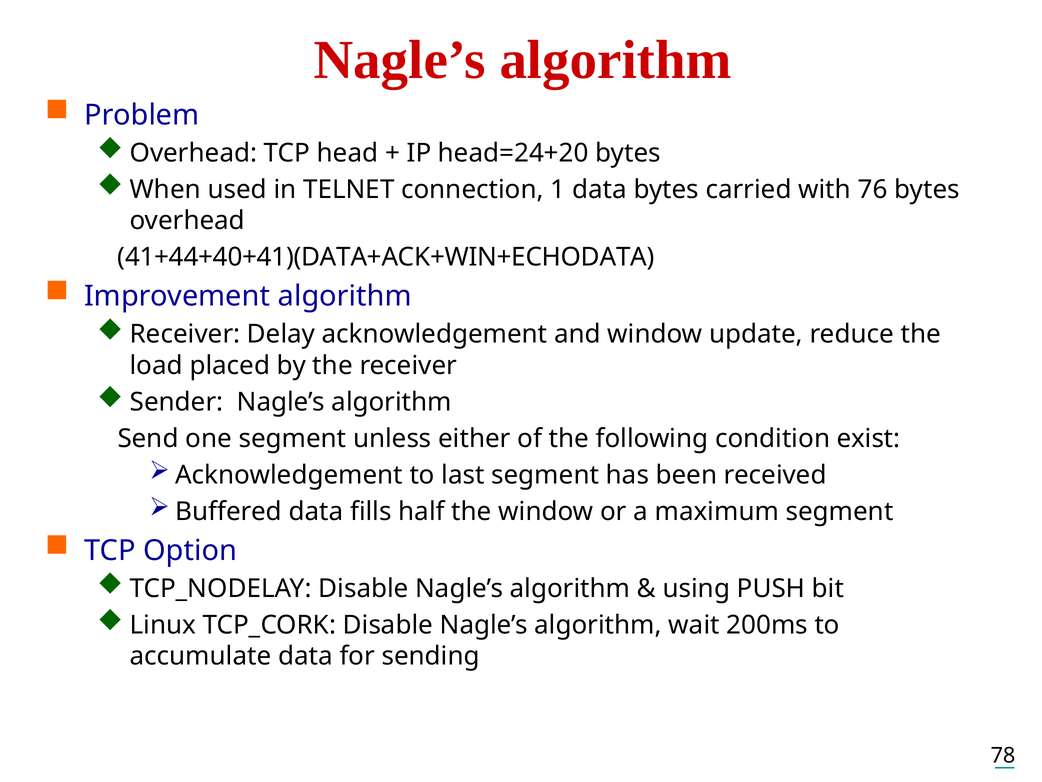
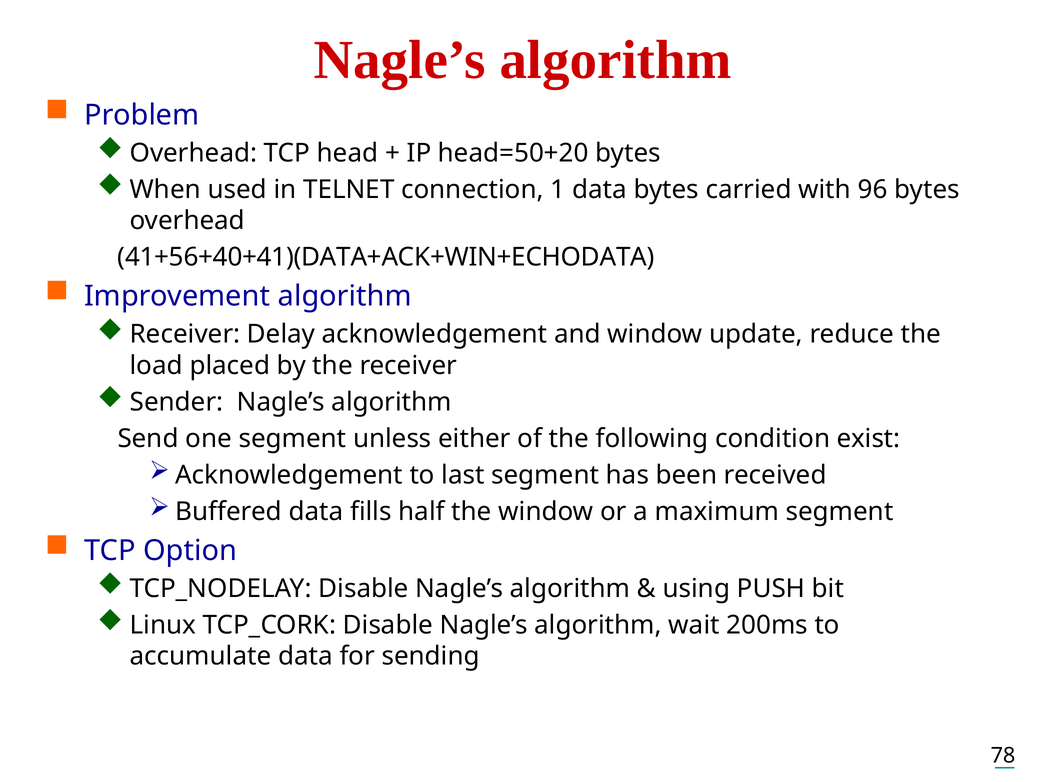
head=24+20: head=24+20 -> head=50+20 (513, 153)
76: 76 -> 96 (873, 189)
41+44+40+41)(DATA+ACK+WIN+ECHODATA: 41+44+40+41)(DATA+ACK+WIN+ECHODATA -> 41+56+40+41)(DATA+ACK+WIN+ECHODATA (386, 257)
